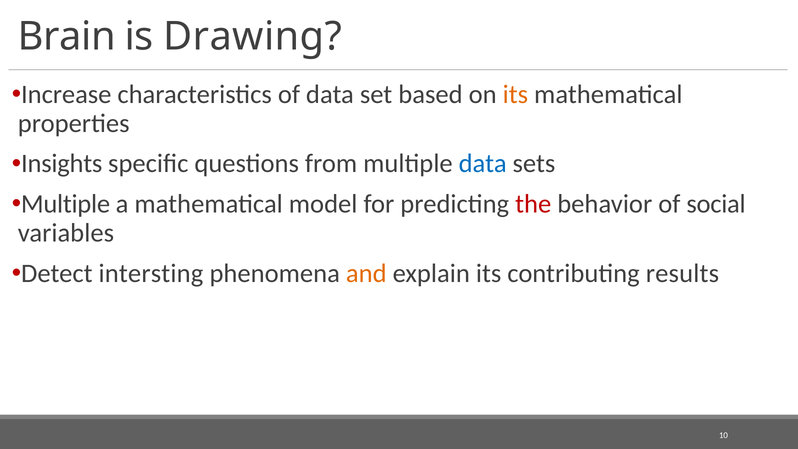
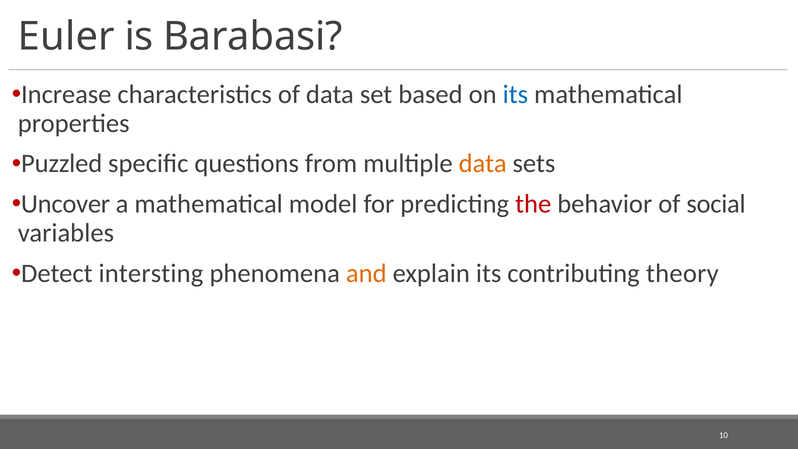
Brain: Brain -> Euler (66, 37)
Drawing: Drawing -> Barabasi (253, 37)
its colour: orange -> blue (515, 95)
Insights: Insights -> Puzzled (62, 164)
data colour: blue -> orange (483, 164)
Multiple: Multiple -> Uncover (66, 204)
results: results -> theory (682, 273)
